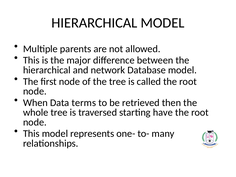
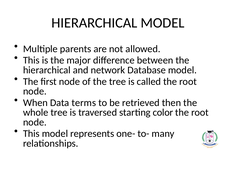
have: have -> color (163, 112)
